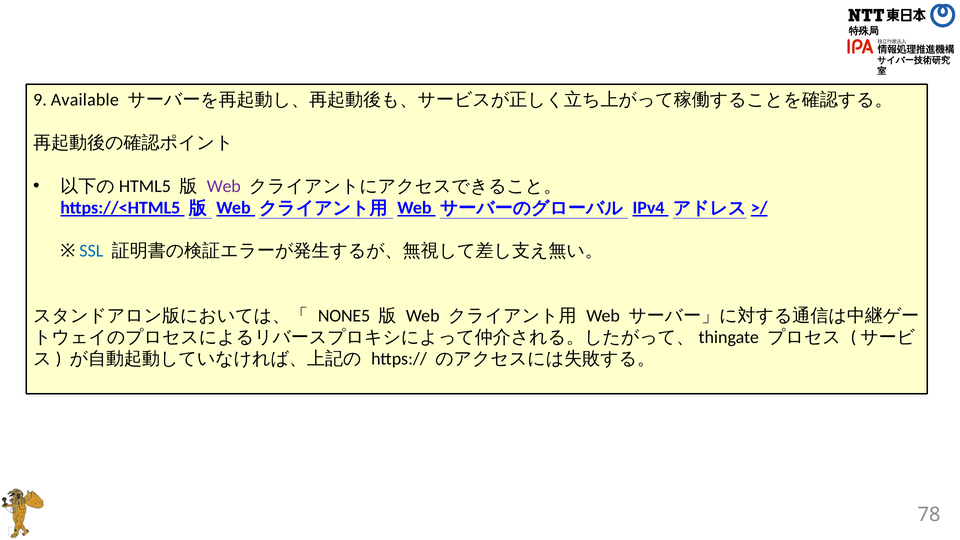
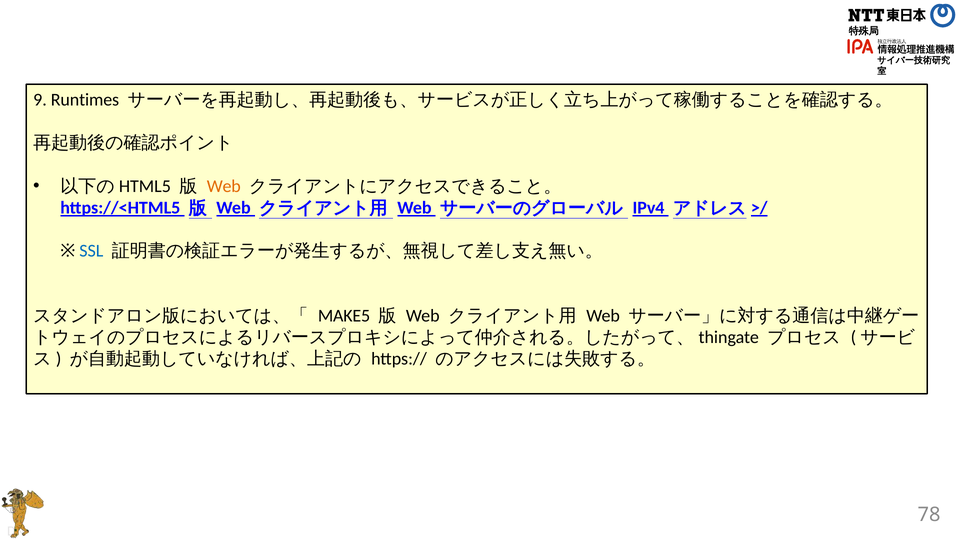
Available: Available -> Runtimes (85, 100)
Web colour: purple -> orange (224, 186)
NONE5: NONE5 -> MAKE5 (344, 316)
